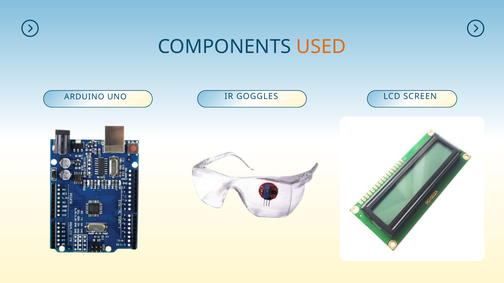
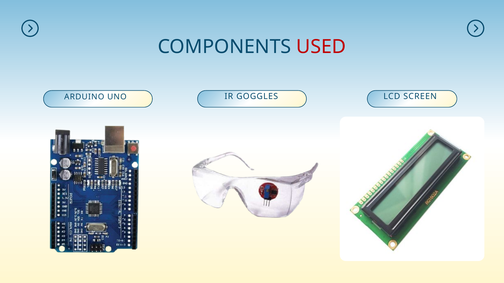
USED colour: orange -> red (321, 47)
